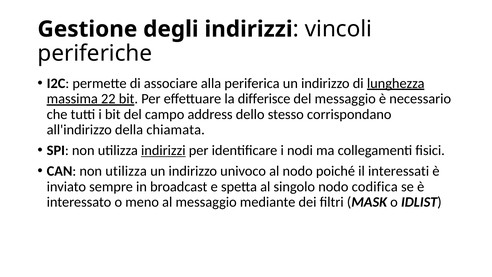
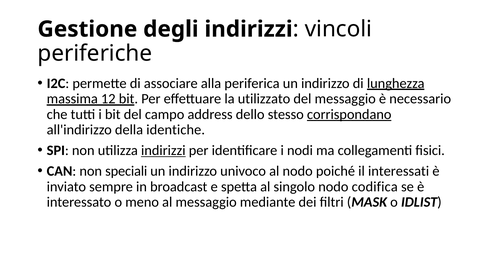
22: 22 -> 12 (108, 99)
differisce: differisce -> utilizzato (264, 99)
corrispondano underline: none -> present (349, 114)
chiamata: chiamata -> identiche (176, 130)
CAN non utilizza: utilizza -> speciali (126, 171)
